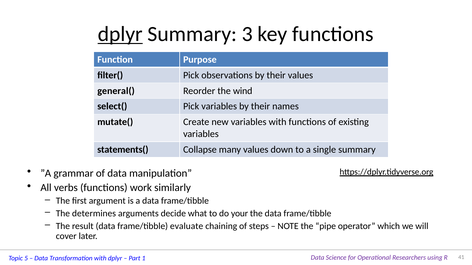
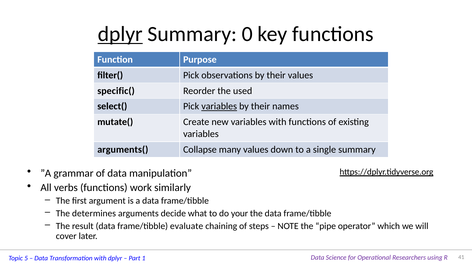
3: 3 -> 0 (247, 34)
general(: general( -> specific( (116, 91)
wind: wind -> used (243, 91)
variables underline: none -> present (219, 107)
statements(: statements( -> arguments( (123, 150)
